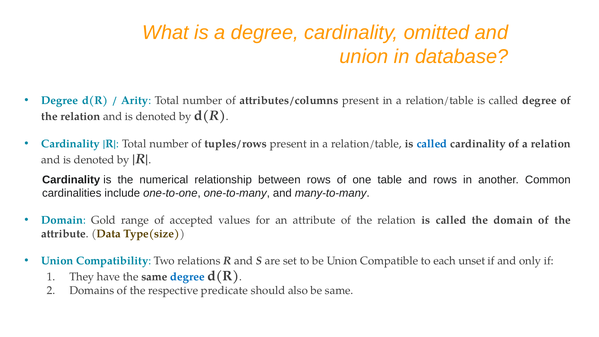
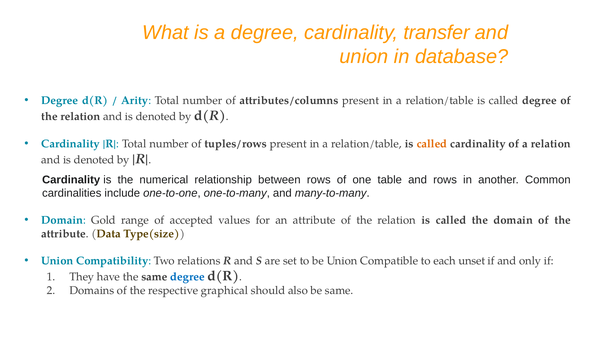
omitted: omitted -> transfer (437, 32)
called colour: blue -> orange (432, 144)
predicate: predicate -> graphical (224, 291)
